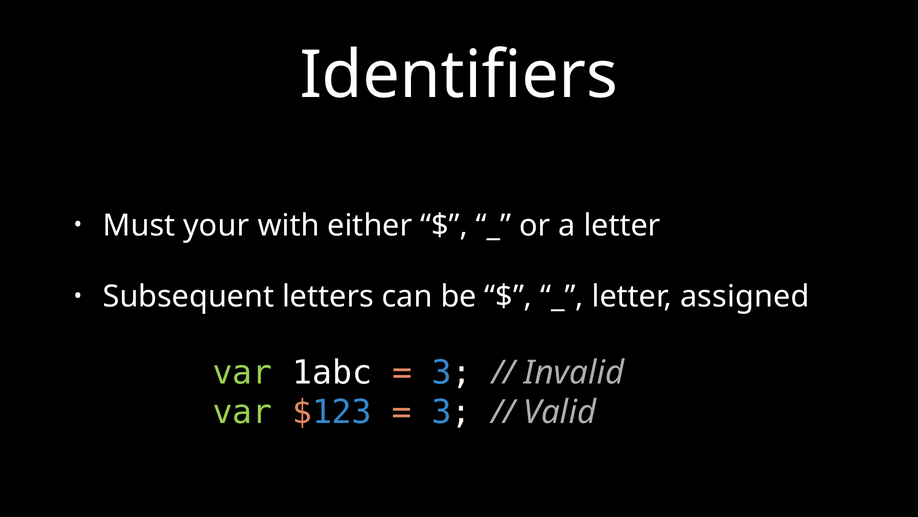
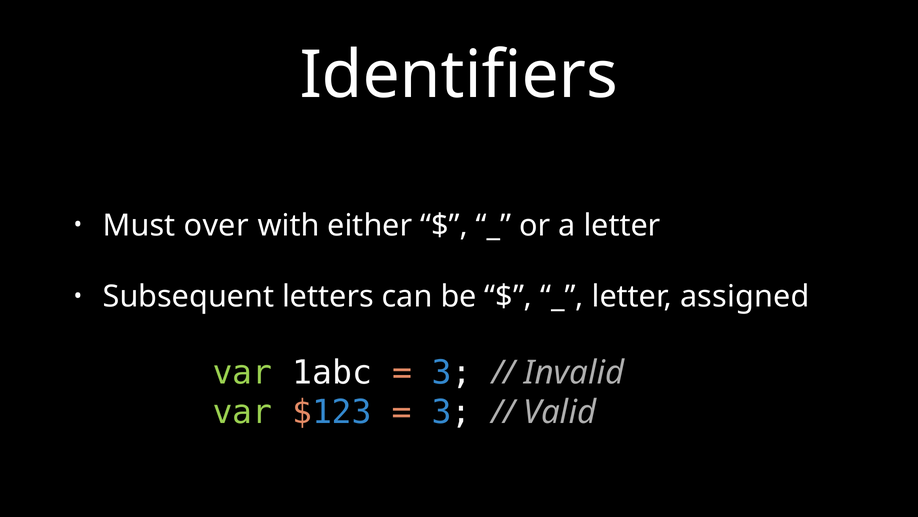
your: your -> over (216, 225)
